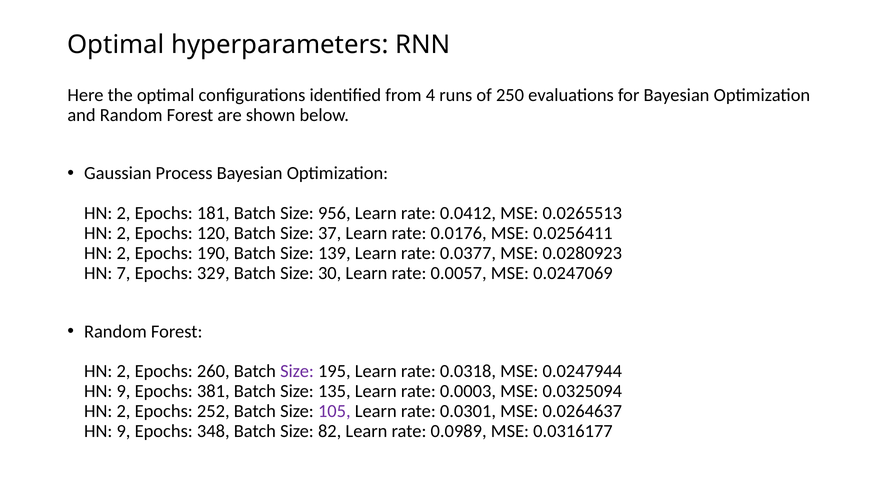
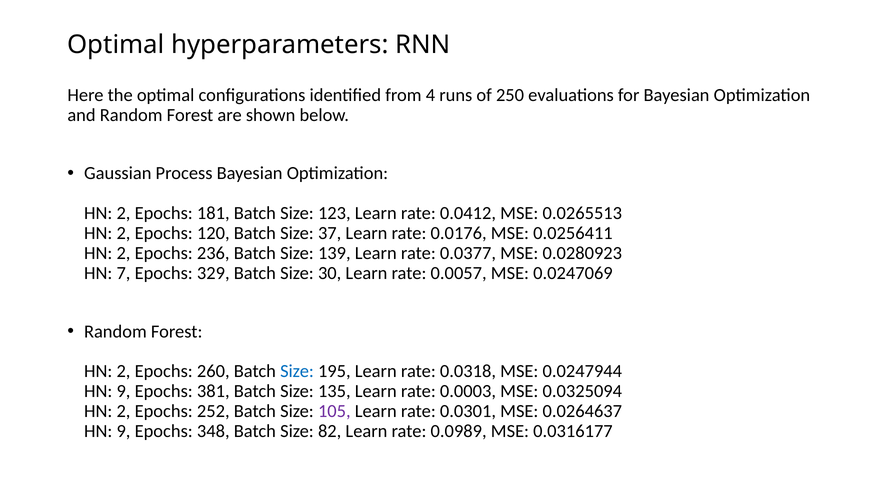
956: 956 -> 123 (334, 213)
190: 190 -> 236 (213, 253)
Size colour: purple -> blue (297, 371)
